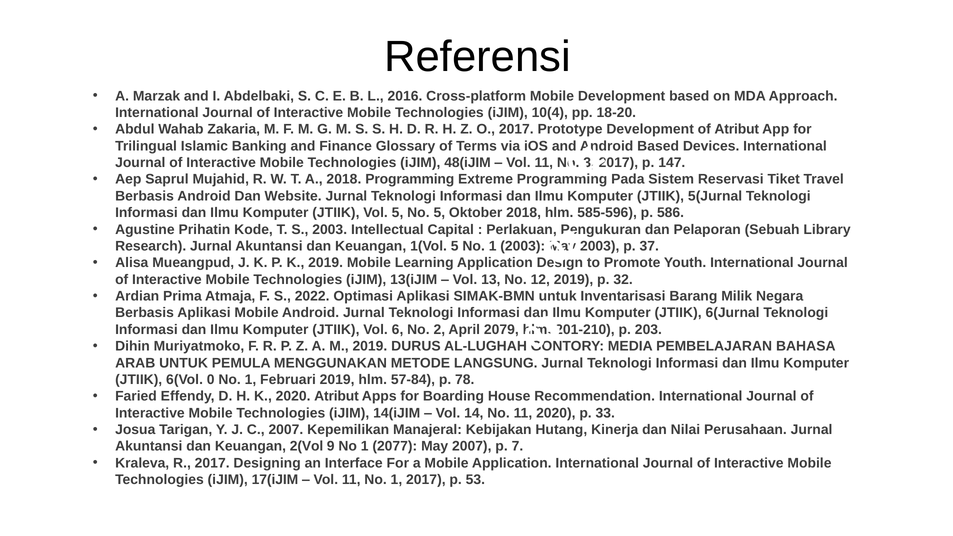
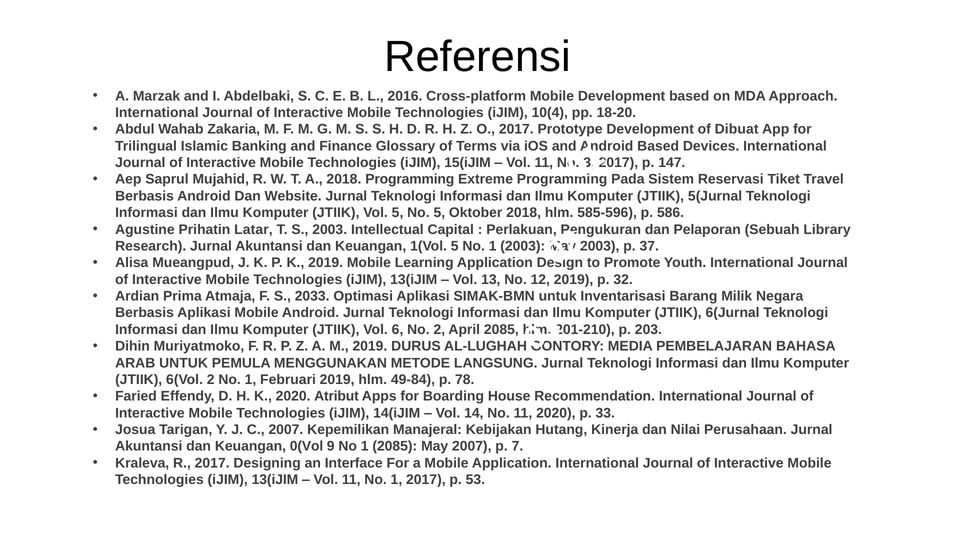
of Atribut: Atribut -> Dibuat (737, 129)
48(iJIM: 48(iJIM -> 15(iJIM (468, 163)
Kode: Kode -> Latar (253, 229)
2022: 2022 -> 2033 (312, 296)
April 2079: 2079 -> 2085 (501, 330)
6(Vol 0: 0 -> 2 (211, 380)
57-84: 57-84 -> 49-84 (413, 380)
2(Vol: 2(Vol -> 0(Vol (307, 446)
1 2077: 2077 -> 2085 (395, 446)
17(iJIM: 17(iJIM -> 13(iJIM (275, 480)
